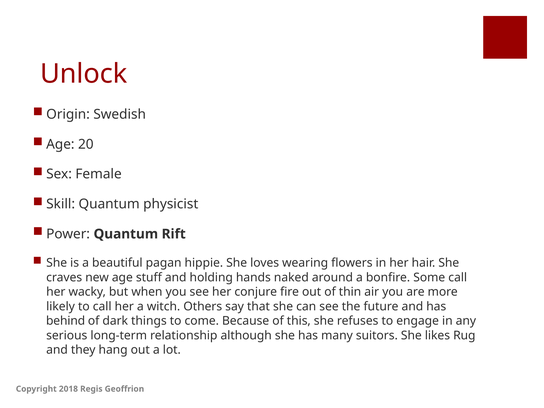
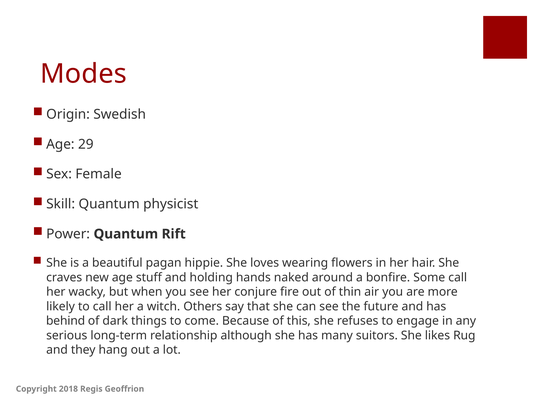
Unlock: Unlock -> Modes (83, 74)
20: 20 -> 29 (86, 144)
